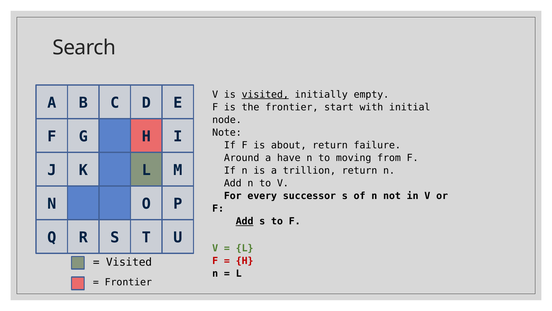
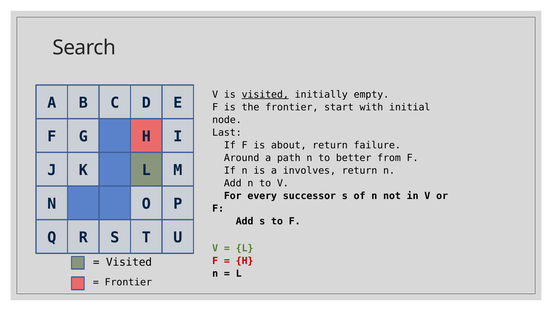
Note: Note -> Last (227, 132)
have: have -> path (289, 158)
moving: moving -> better (354, 158)
trillion: trillion -> involves (309, 170)
Add underline: present -> none (245, 221)
